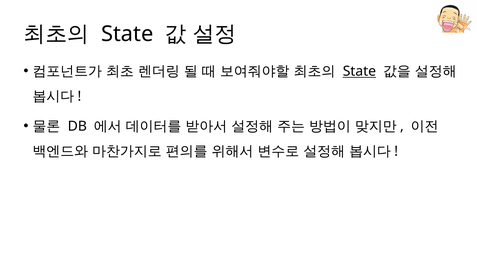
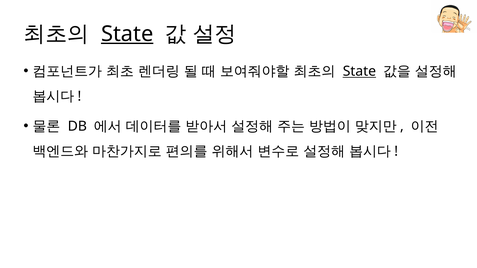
State underline: none -> present (127, 34)
